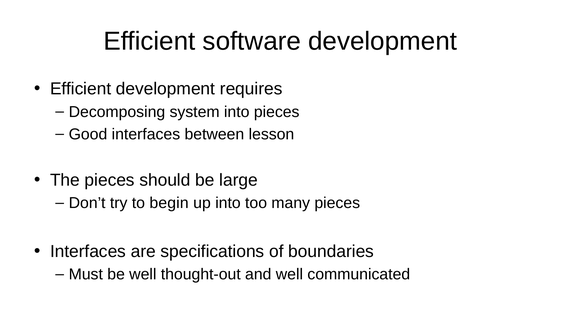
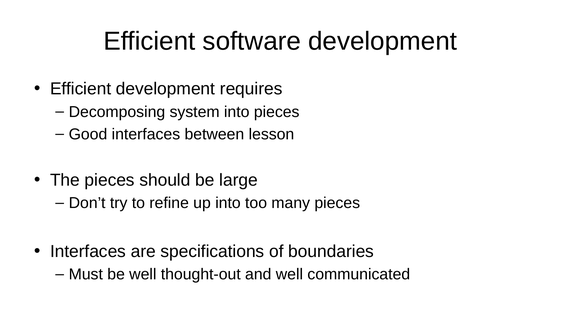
begin: begin -> refine (169, 203)
